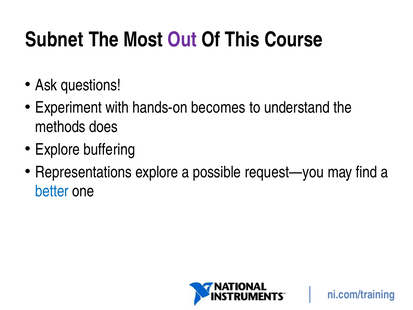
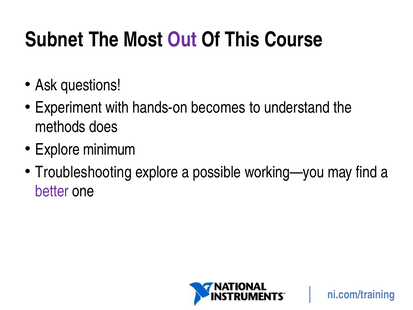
buffering: buffering -> minimum (109, 149)
Representations: Representations -> Troubleshooting (84, 172)
request—you: request—you -> working—you (284, 172)
better colour: blue -> purple (52, 191)
